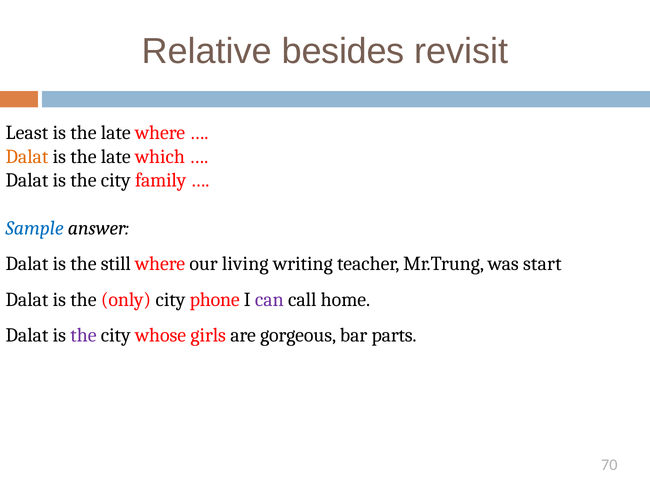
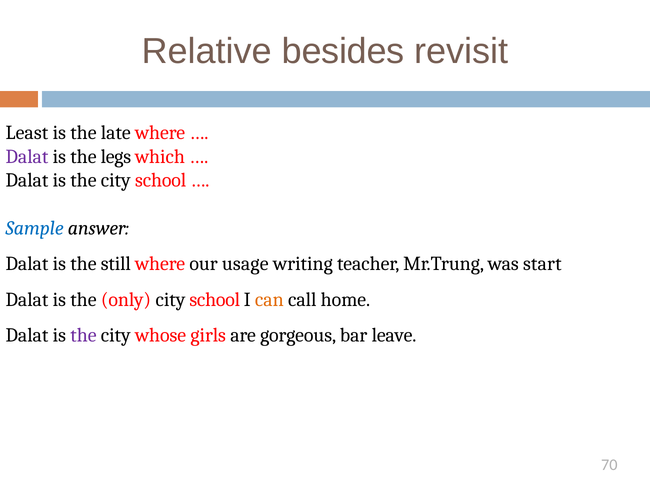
Dalat colour: orange -> purple (27, 156)
late: late -> legs (116, 156)
the city family: family -> school (161, 180)
living: living -> usage (245, 264)
only city phone: phone -> school (215, 299)
can colour: purple -> orange (269, 299)
parts: parts -> leave (394, 335)
